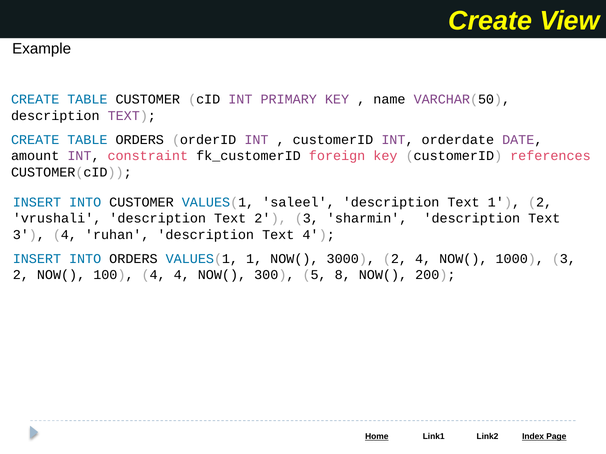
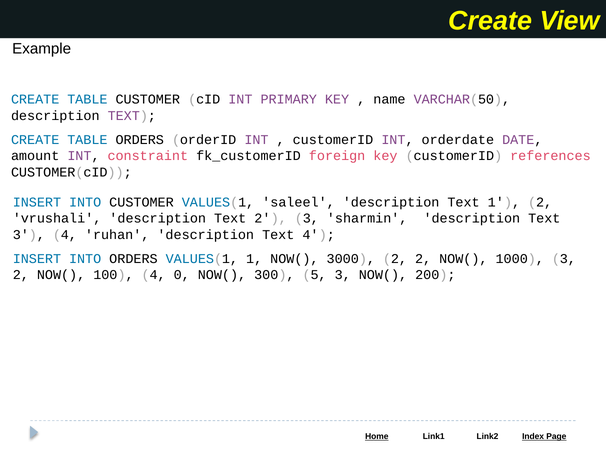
2 4: 4 -> 2 (423, 259)
4 4: 4 -> 0 (182, 275)
5 8: 8 -> 3 (343, 275)
